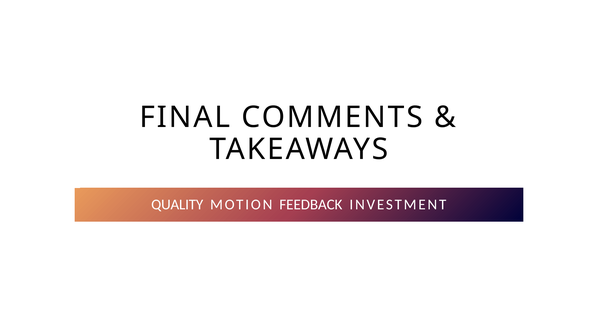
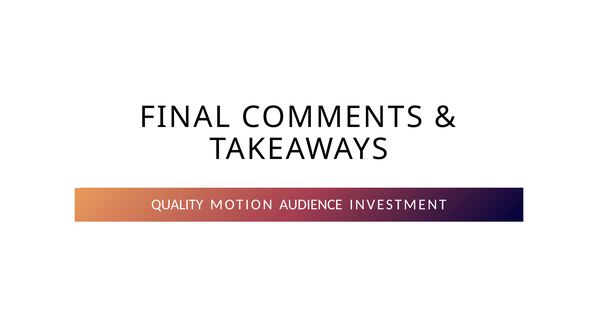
FEEDBACK: FEEDBACK -> AUDIENCE (311, 205)
